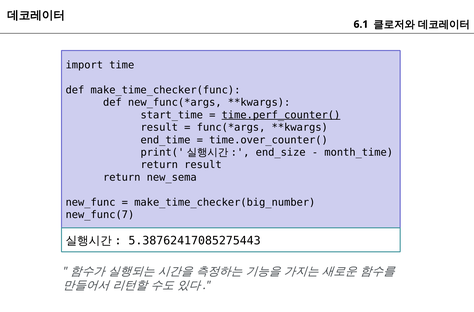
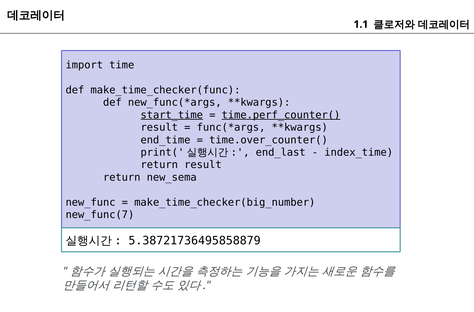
6.1: 6.1 -> 1.1 (361, 24)
start_time underline: none -> present (172, 115)
end_size: end_size -> end_last (281, 152)
month_time: month_time -> index_time (359, 152)
5.38762417085275443: 5.38762417085275443 -> 5.38721736495858879 (195, 240)
